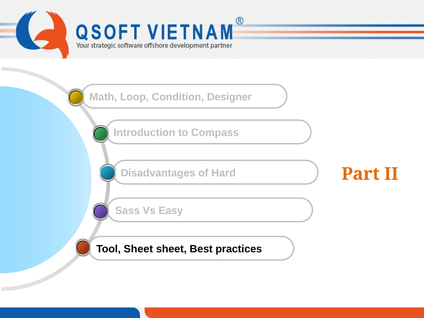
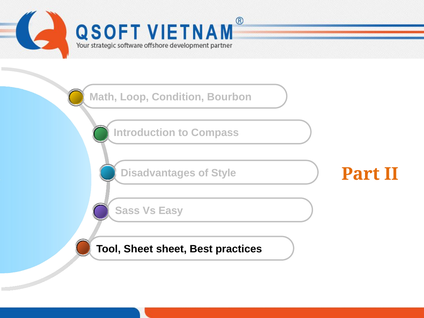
Designer: Designer -> Bourbon (229, 97)
Hard: Hard -> Style (224, 173)
